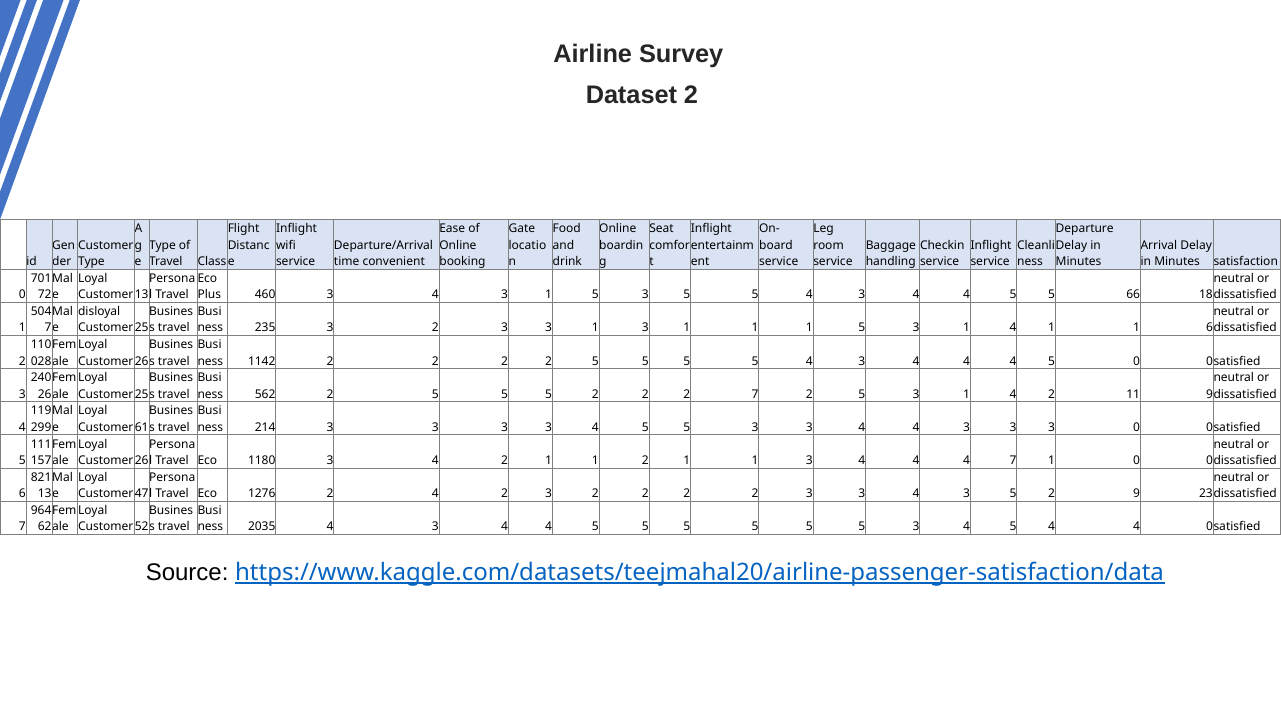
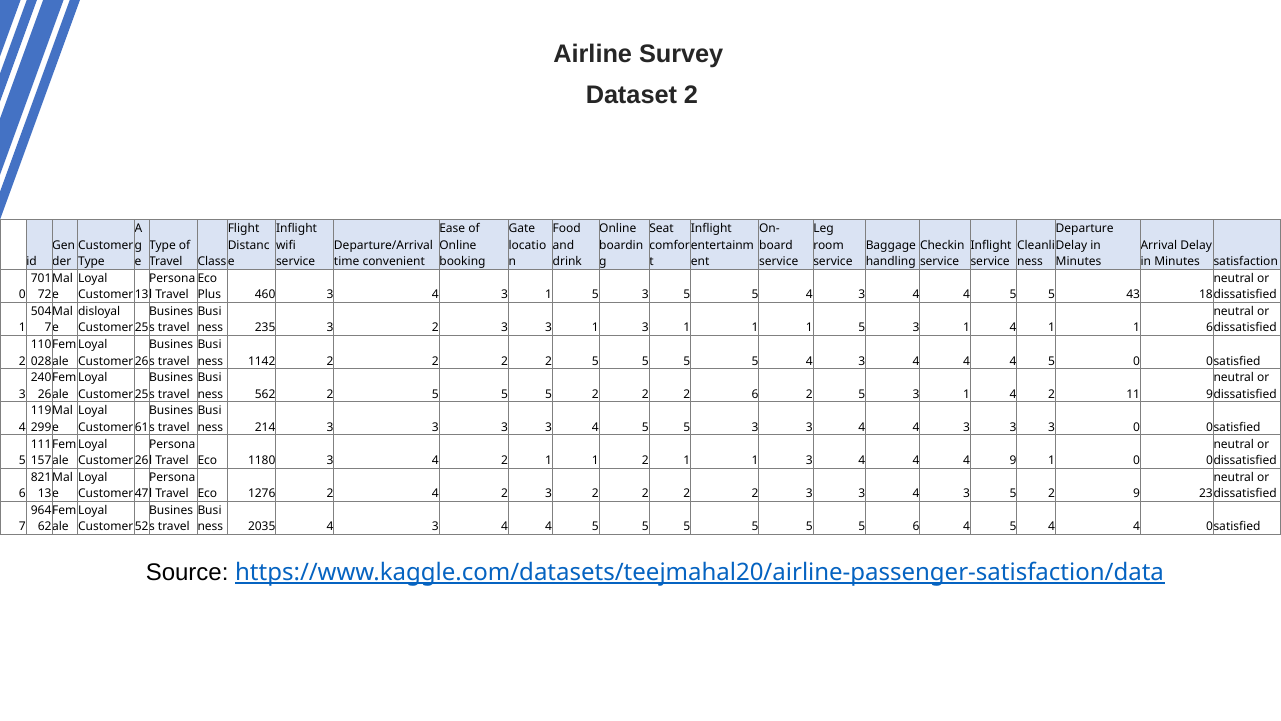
66: 66 -> 43 (1133, 295)
2 7: 7 -> 6 (755, 394)
4 7: 7 -> 9 (1013, 460)
5 5 5 3: 3 -> 6 (916, 526)
